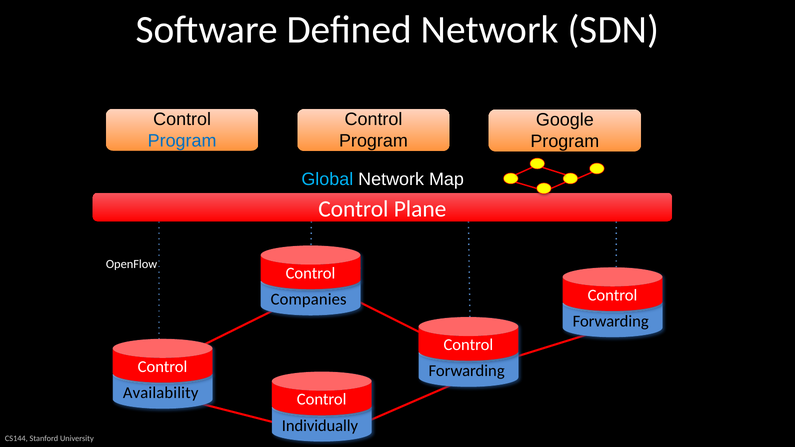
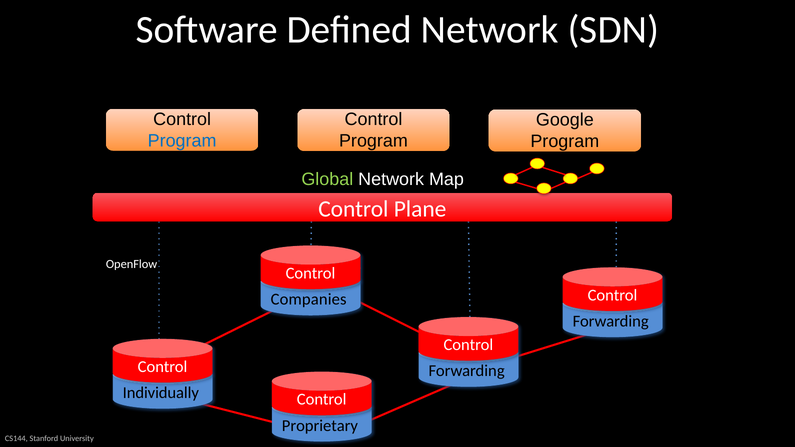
Global colour: light blue -> light green (327, 179)
Availability: Availability -> Individually (161, 393)
Individually: Individually -> Proprietary (320, 426)
